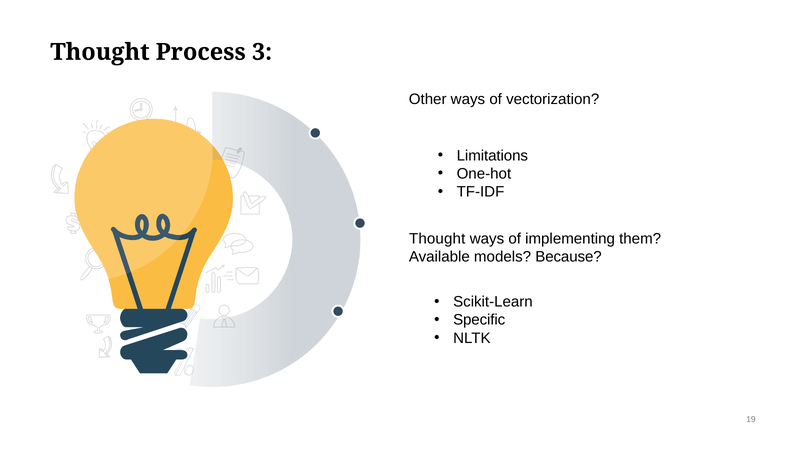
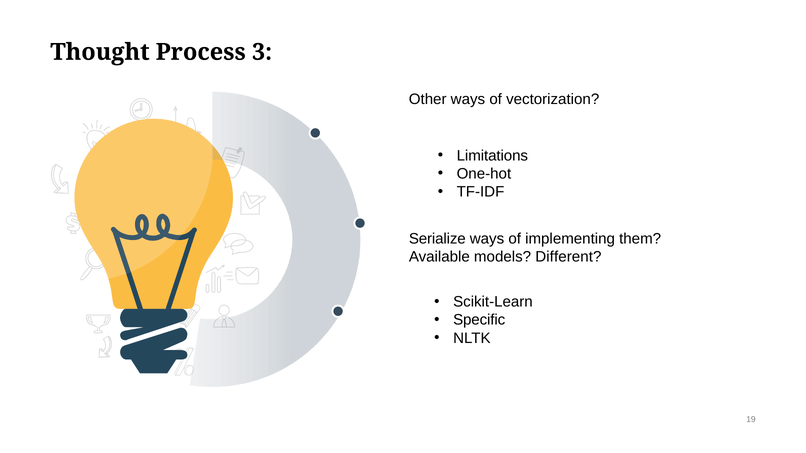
Thought: Thought -> Serialize (437, 239)
Because: Because -> Different (568, 257)
